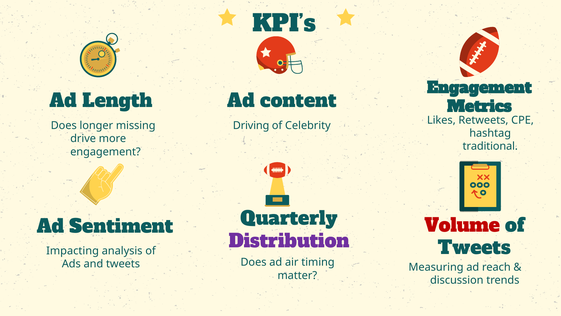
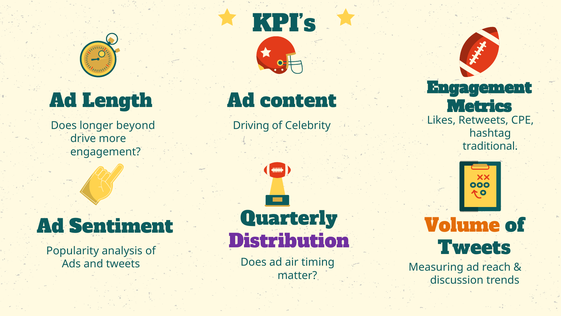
missing: missing -> beyond (136, 125)
Volume colour: red -> orange (462, 225)
Impacting: Impacting -> Popularity (73, 251)
